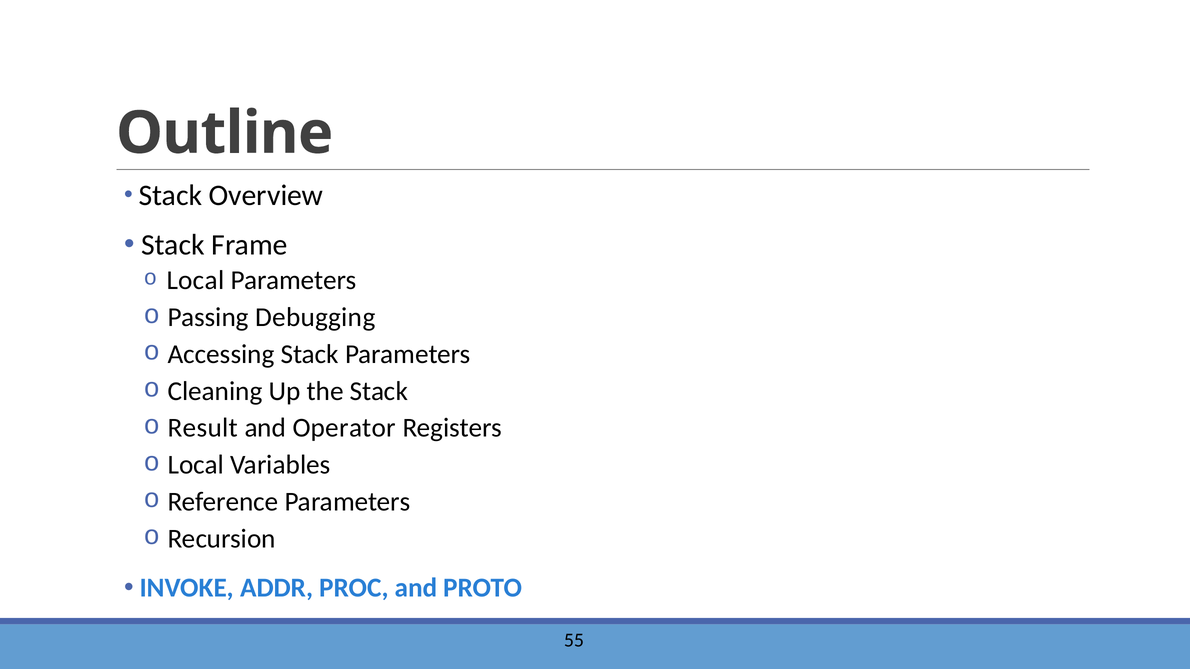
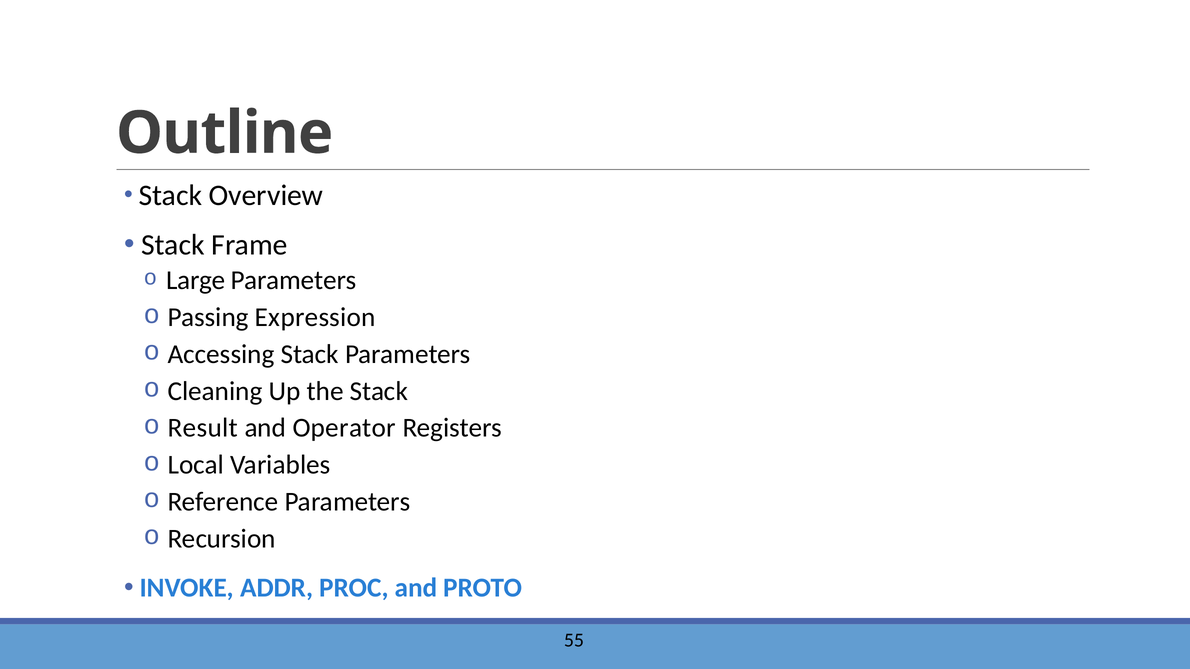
Local: Local -> Large (196, 281)
Debugging: Debugging -> Expression (315, 317)
